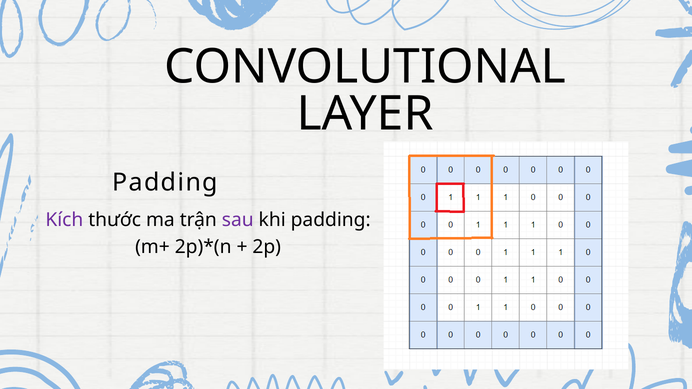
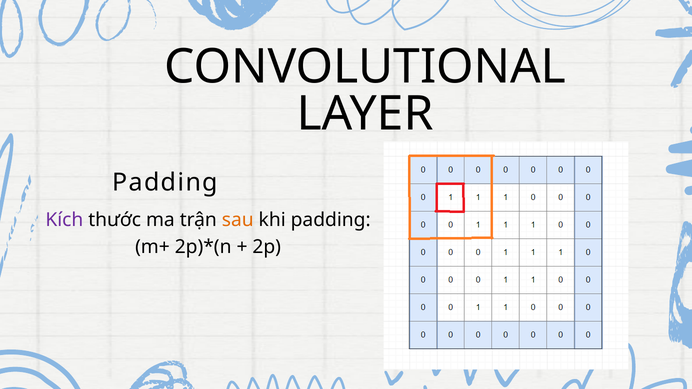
sau colour: purple -> orange (238, 220)
